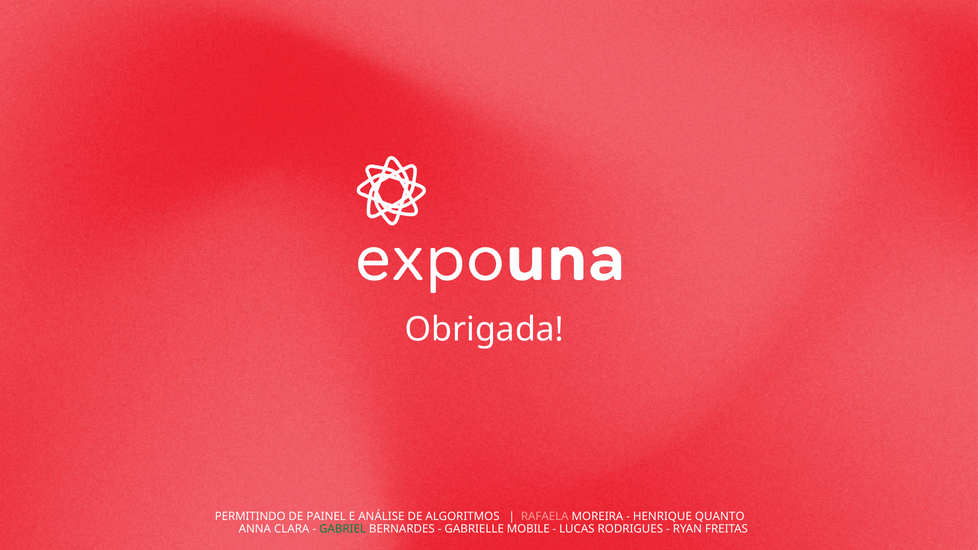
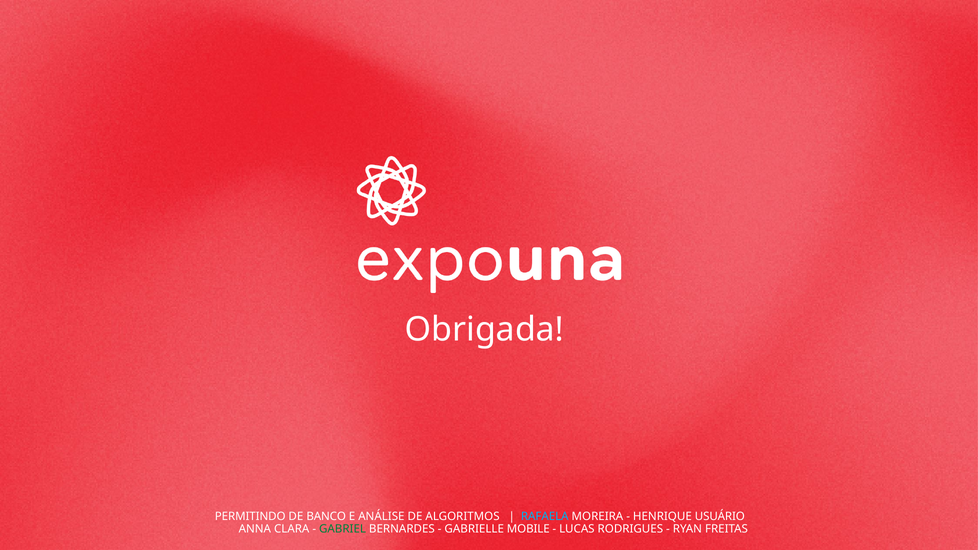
PAINEL: PAINEL -> BANCO (326, 517)
RAFAELA colour: pink -> light blue (545, 517)
QUANTO: QUANTO -> USUÁRIO (720, 517)
